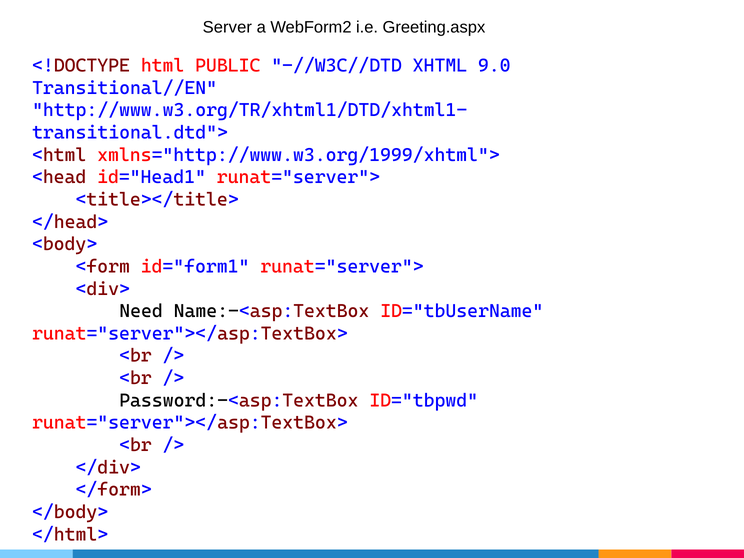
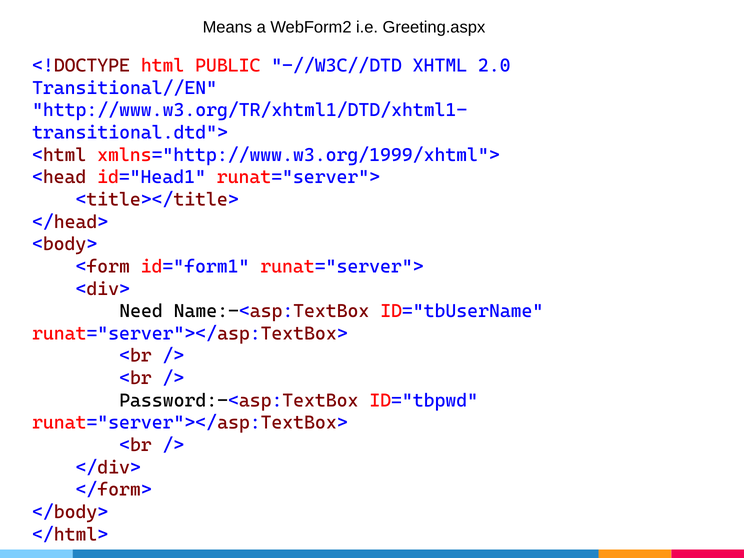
Server: Server -> Means (227, 27)
9.0: 9.0 -> 2.0 (494, 66)
